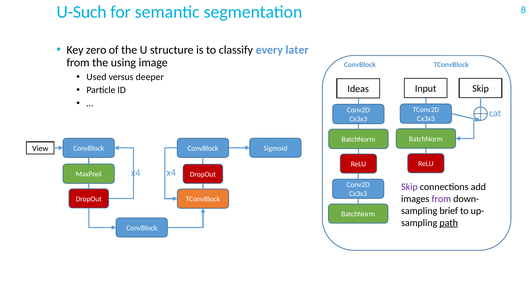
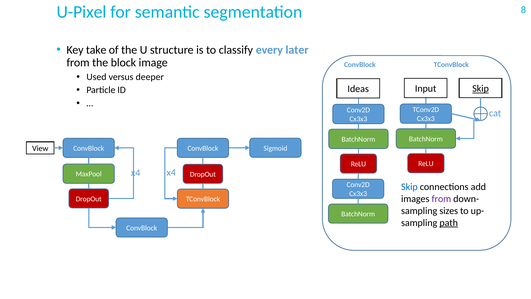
U-Such: U-Such -> U-Pixel (82, 12)
zero: zero -> take (96, 50)
using: using -> block (123, 63)
Skip underline: none -> present (481, 89)
Skip colour: purple -> blue (409, 187)
brief: brief -> sizes (449, 211)
